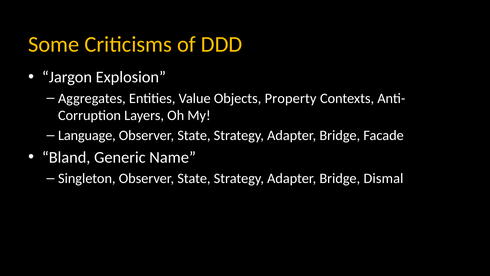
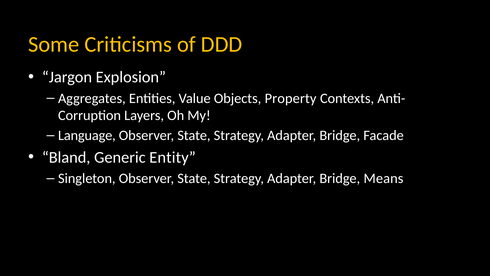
Name: Name -> Entity (173, 157)
Dismal: Dismal -> Means (383, 178)
